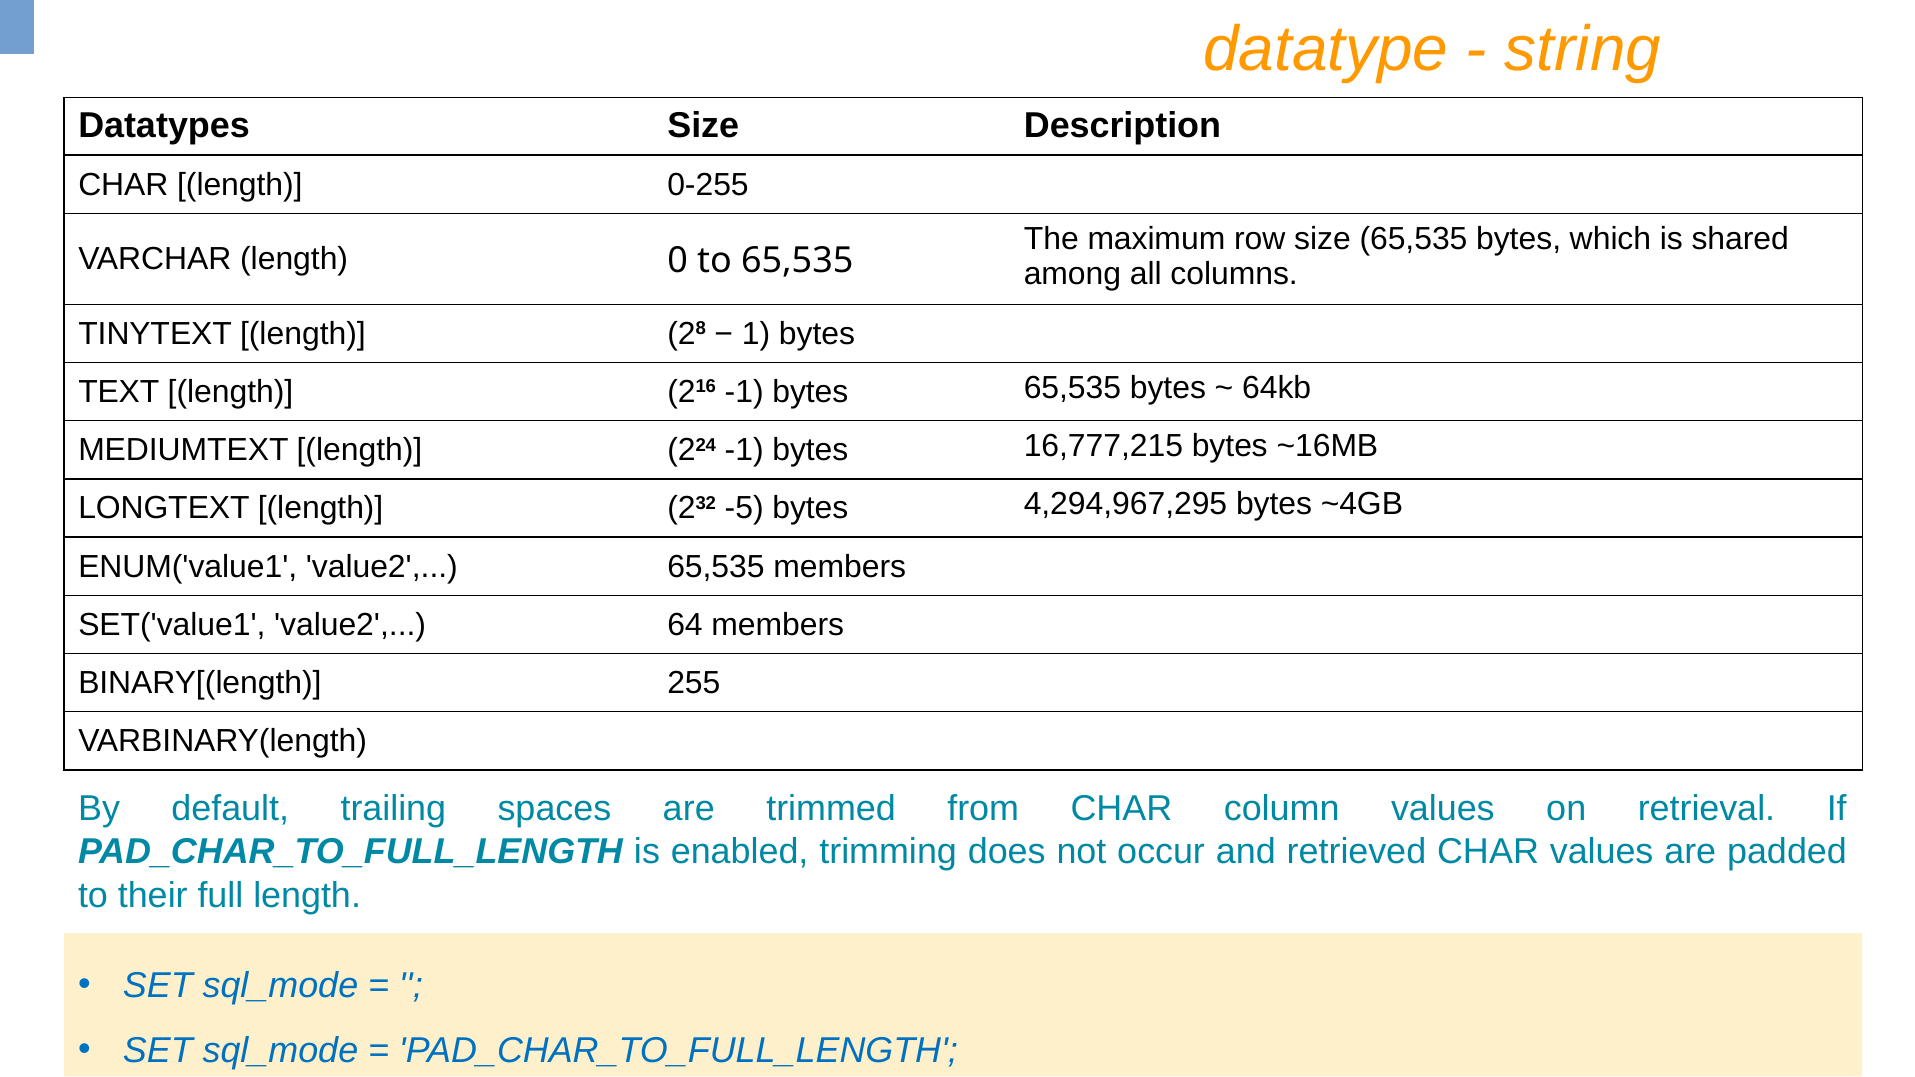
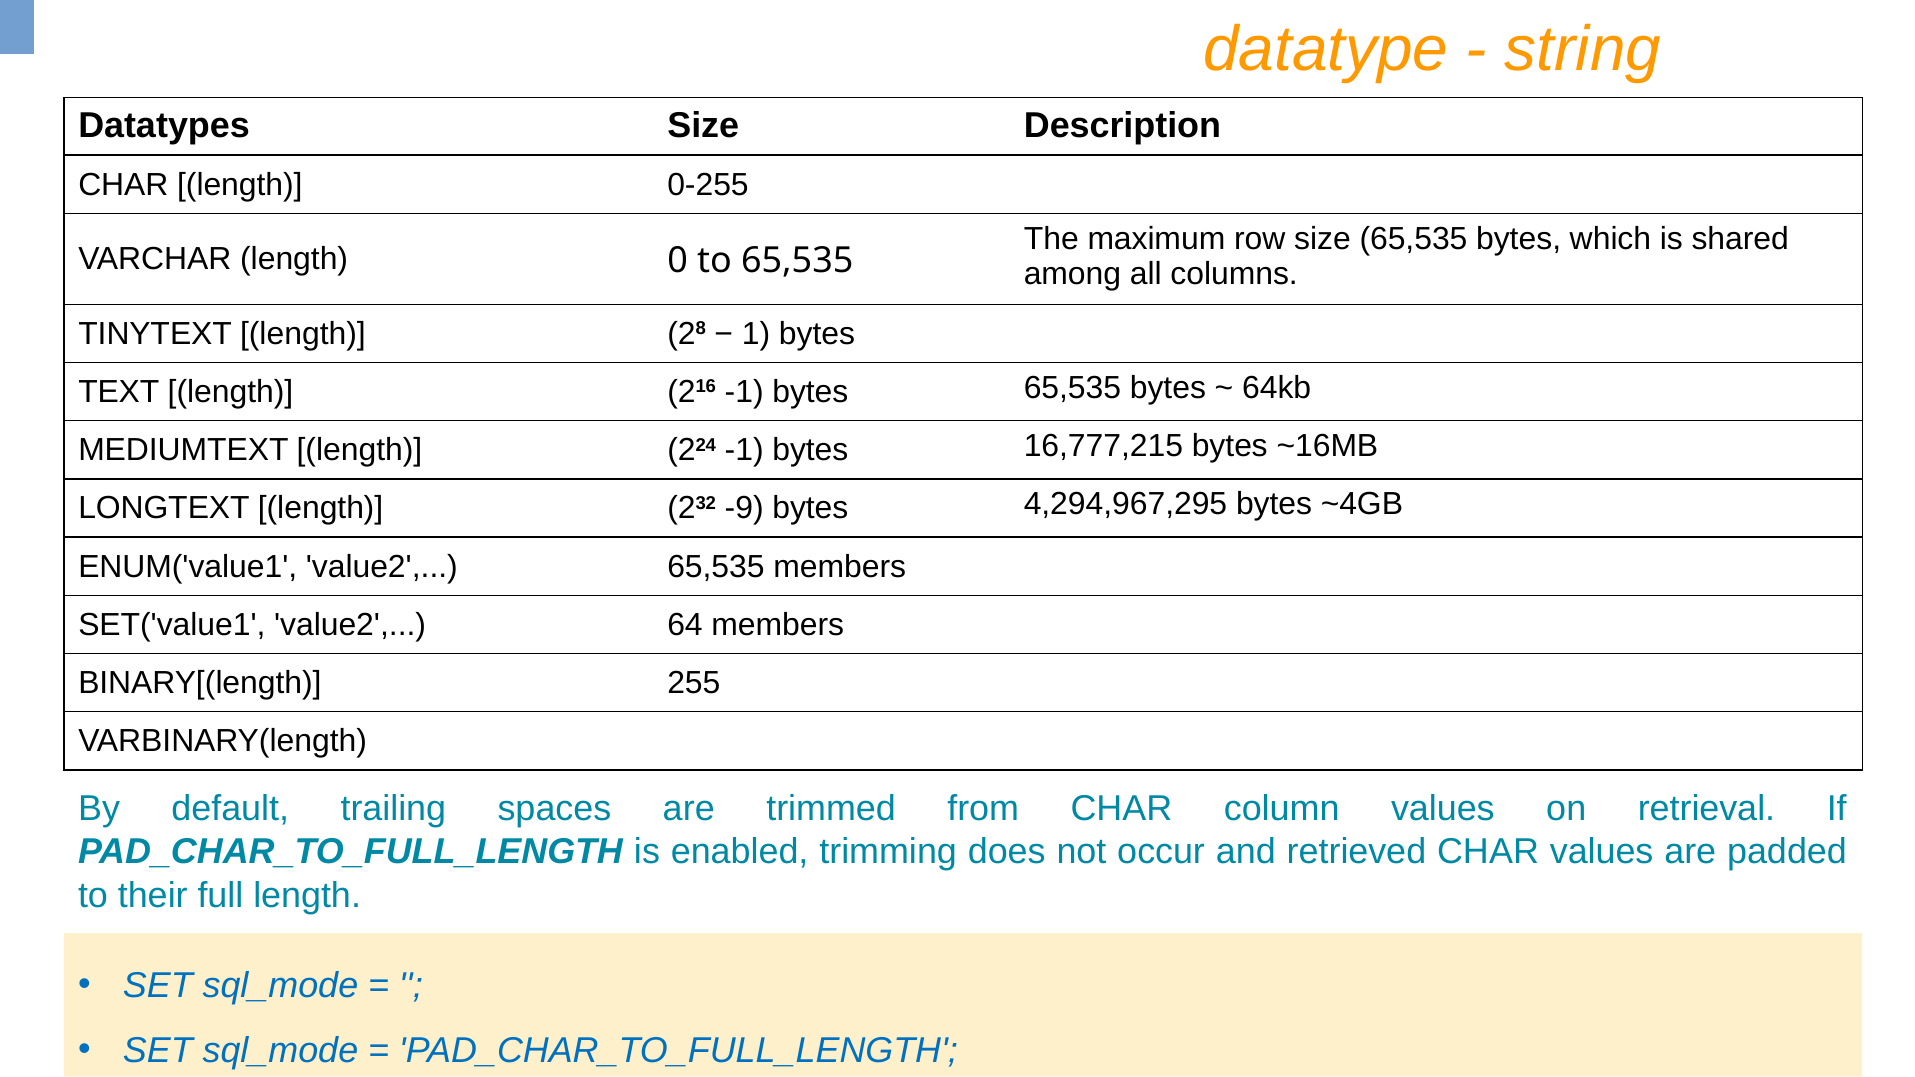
-5: -5 -> -9 (744, 508)
